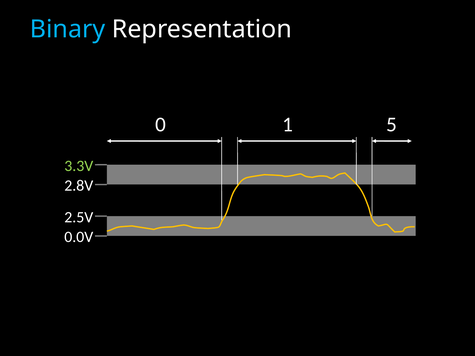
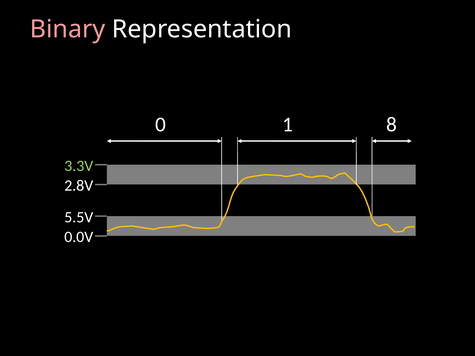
Binary colour: light blue -> pink (68, 29)
5: 5 -> 8 (391, 125)
2.5V: 2.5V -> 5.5V (79, 217)
